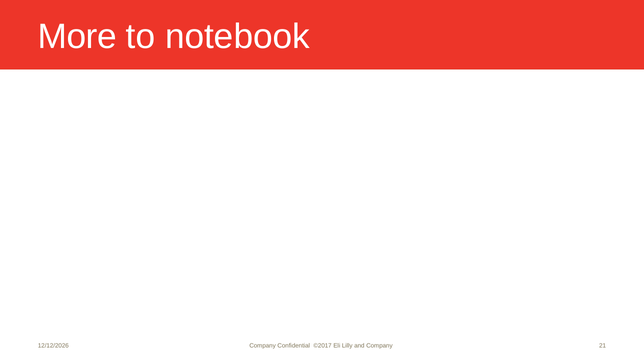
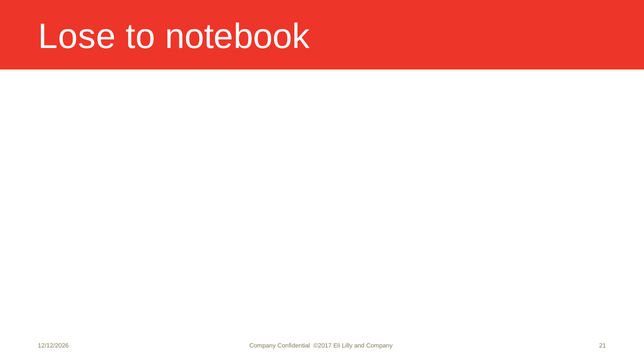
More: More -> Lose (77, 37)
